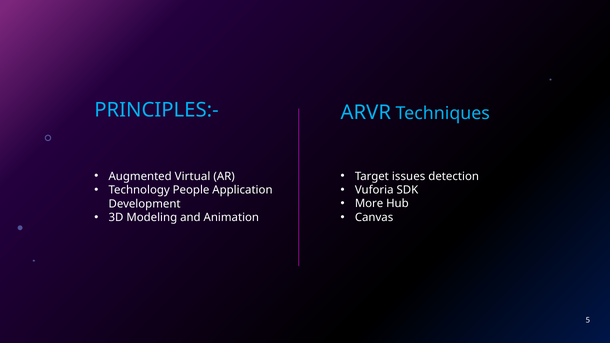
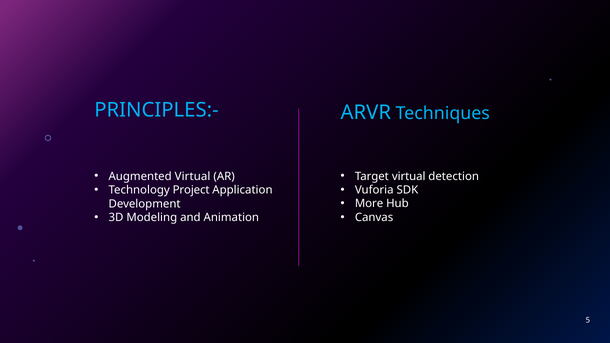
Target issues: issues -> virtual (409, 176)
People: People -> Project (191, 190)
